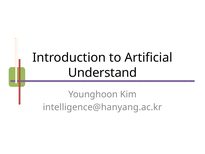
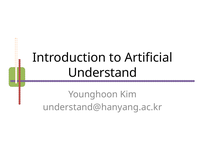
intelligence@hanyang.ac.kr: intelligence@hanyang.ac.kr -> understand@hanyang.ac.kr (102, 107)
